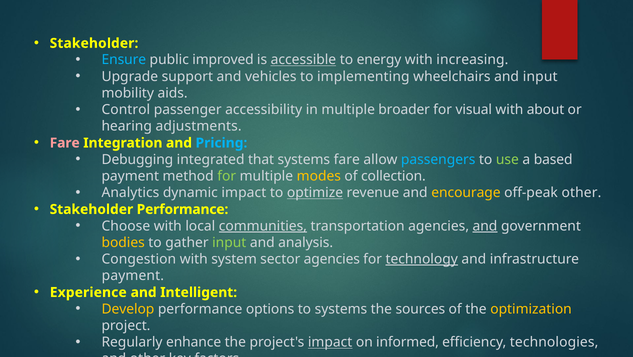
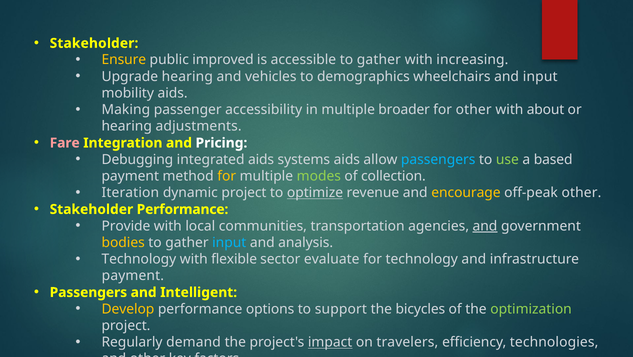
Ensure colour: light blue -> yellow (124, 60)
accessible underline: present -> none (303, 60)
energy: energy -> gather (379, 60)
Upgrade support: support -> hearing (187, 76)
implementing: implementing -> demographics (363, 76)
Control: Control -> Making (126, 110)
for visual: visual -> other (474, 110)
Pricing colour: light blue -> white (221, 143)
integrated that: that -> aids (261, 159)
systems fare: fare -> aids (347, 159)
for colour: light green -> yellow (227, 176)
modes colour: yellow -> light green (319, 176)
Analytics: Analytics -> Iteration (130, 193)
dynamic impact: impact -> project (244, 193)
Choose: Choose -> Provide (126, 226)
communities underline: present -> none (263, 226)
input colour: light green -> light blue (229, 242)
Congestion: Congestion -> Technology (139, 259)
system: system -> flexible (234, 259)
sector agencies: agencies -> evaluate (332, 259)
technology underline: present -> none (422, 259)
Experience: Experience -> Passengers (88, 292)
to systems: systems -> support (341, 309)
sources: sources -> bicycles (420, 309)
optimization colour: yellow -> light green (531, 309)
enhance: enhance -> demand (194, 342)
informed: informed -> travelers (407, 342)
